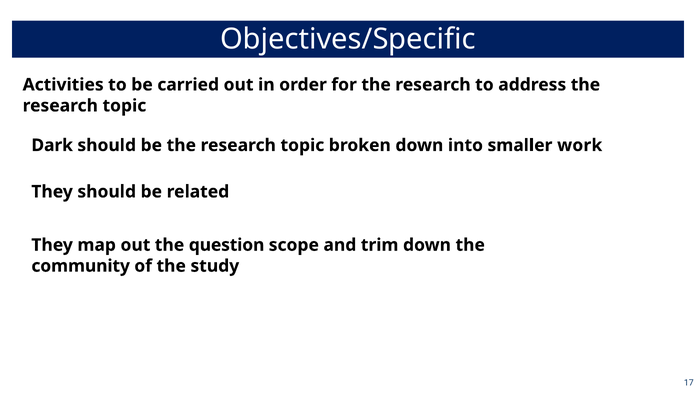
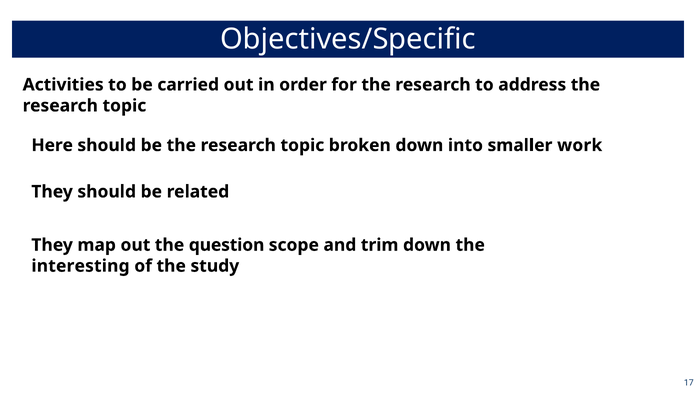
Dark: Dark -> Here (52, 145)
community: community -> interesting (81, 266)
